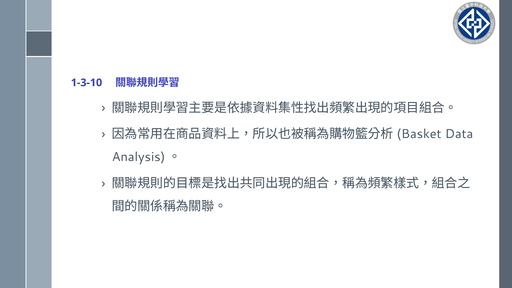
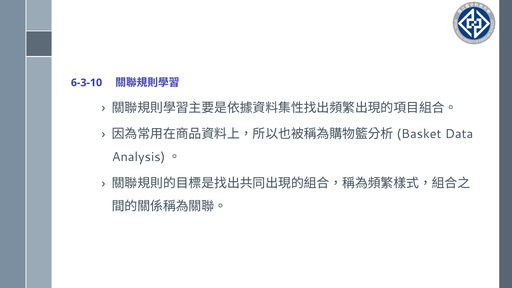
1-3-10: 1-3-10 -> 6-3-10 (87, 83)
